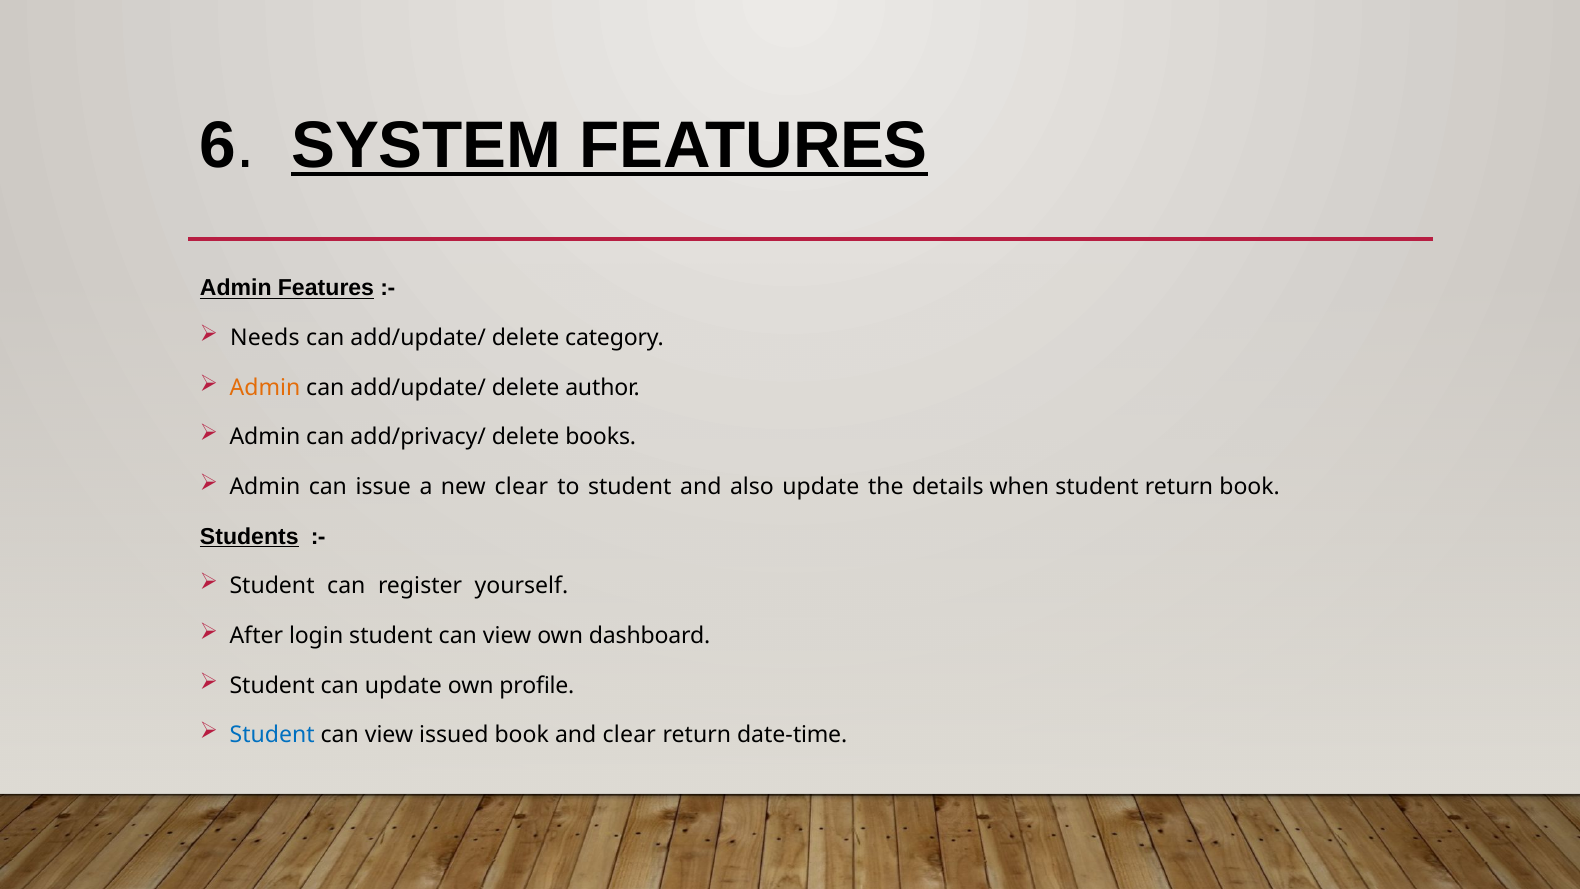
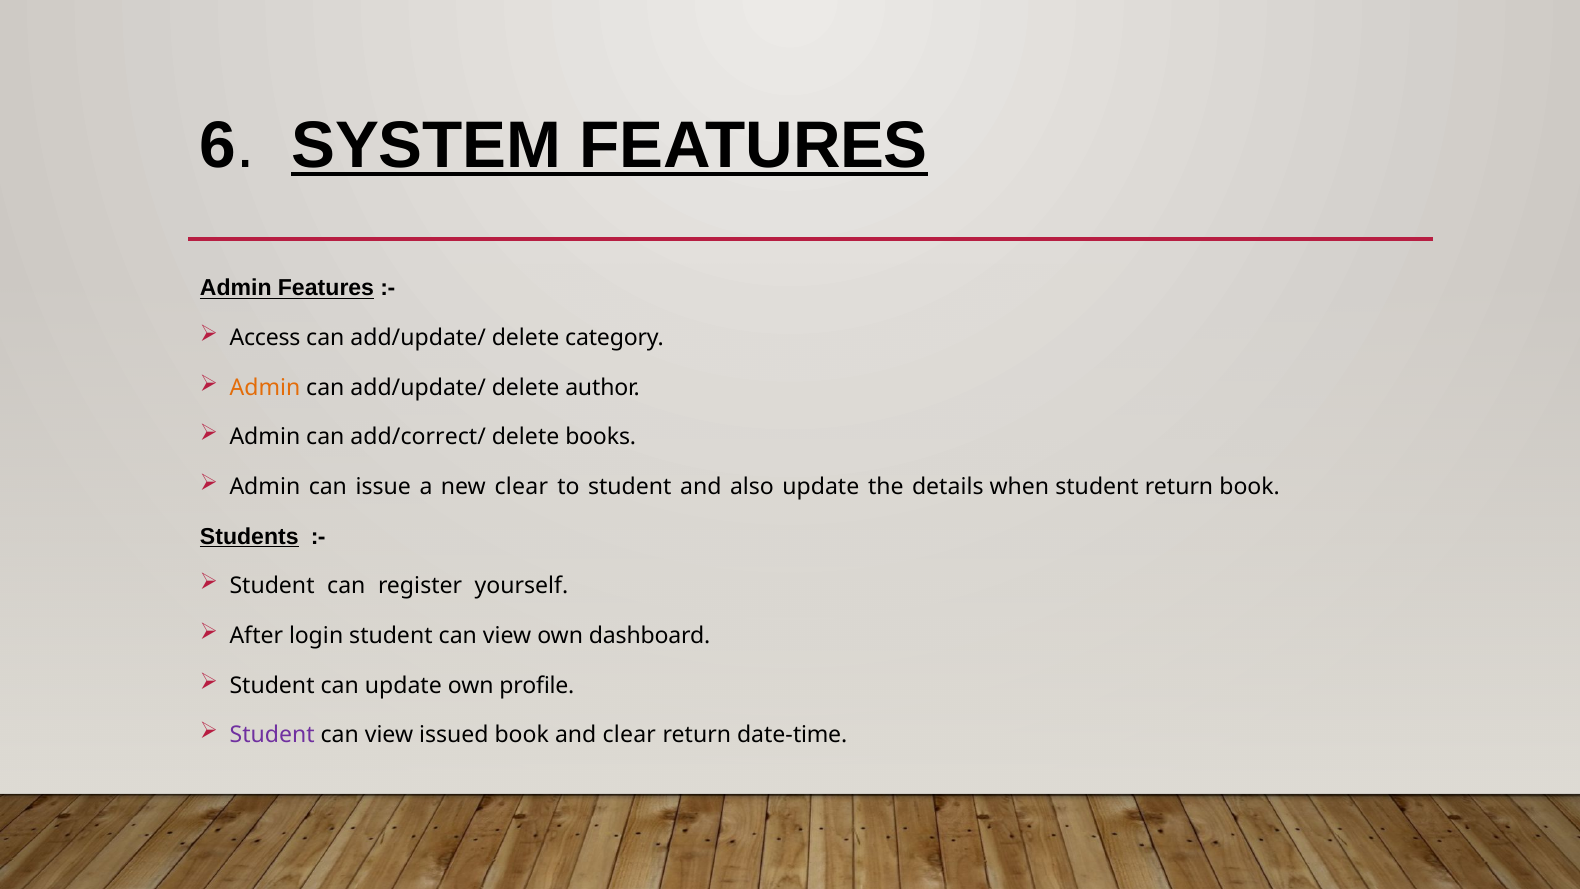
Needs: Needs -> Access (265, 338)
add/privacy/: add/privacy/ -> add/correct/ (418, 437)
Student colour: blue -> purple (272, 735)
